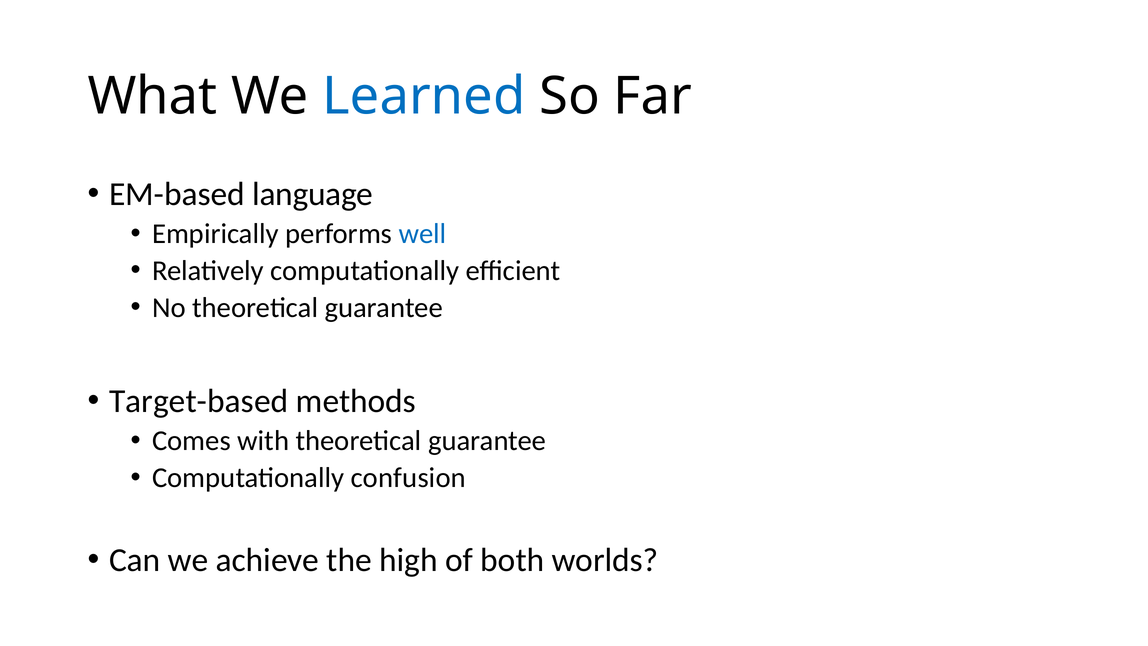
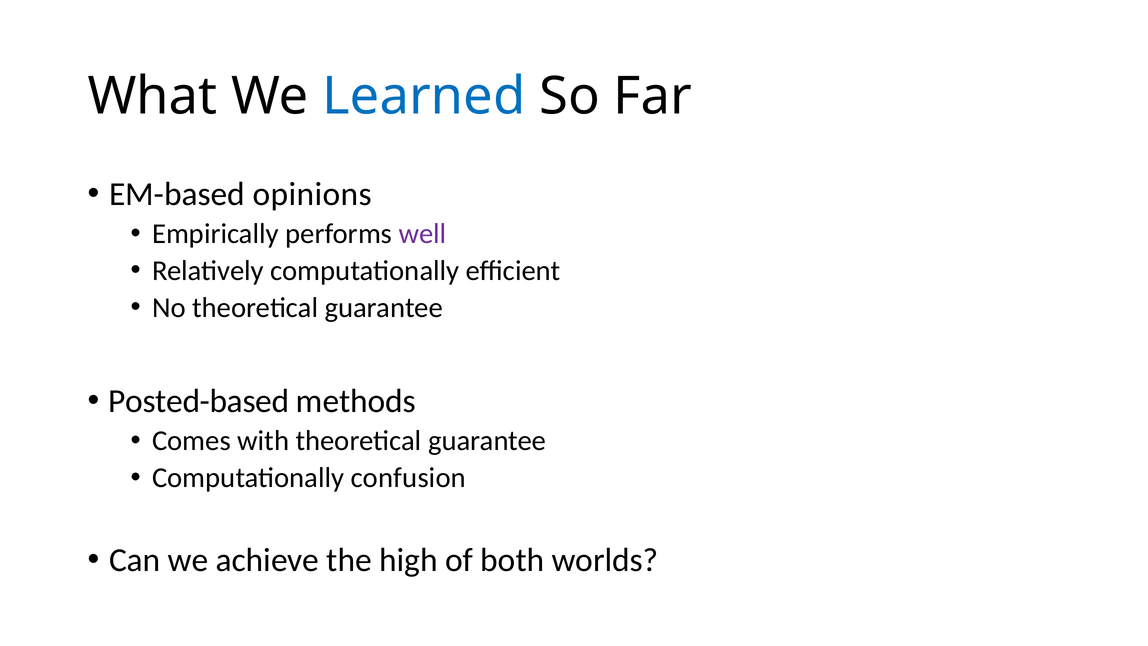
language: language -> opinions (312, 194)
well colour: blue -> purple (423, 234)
Target-based: Target-based -> Posted-based (199, 401)
